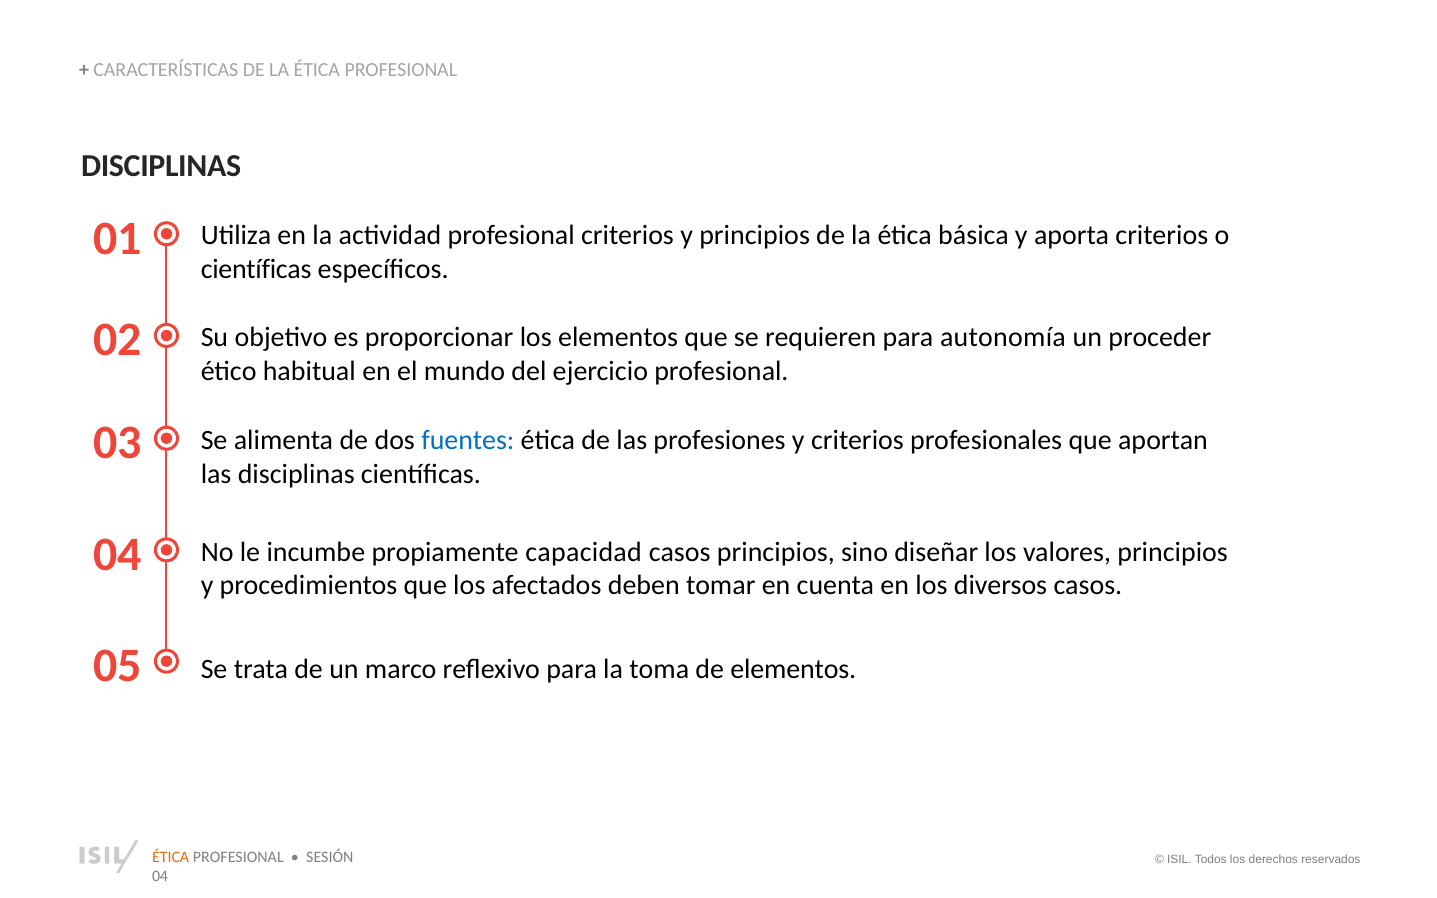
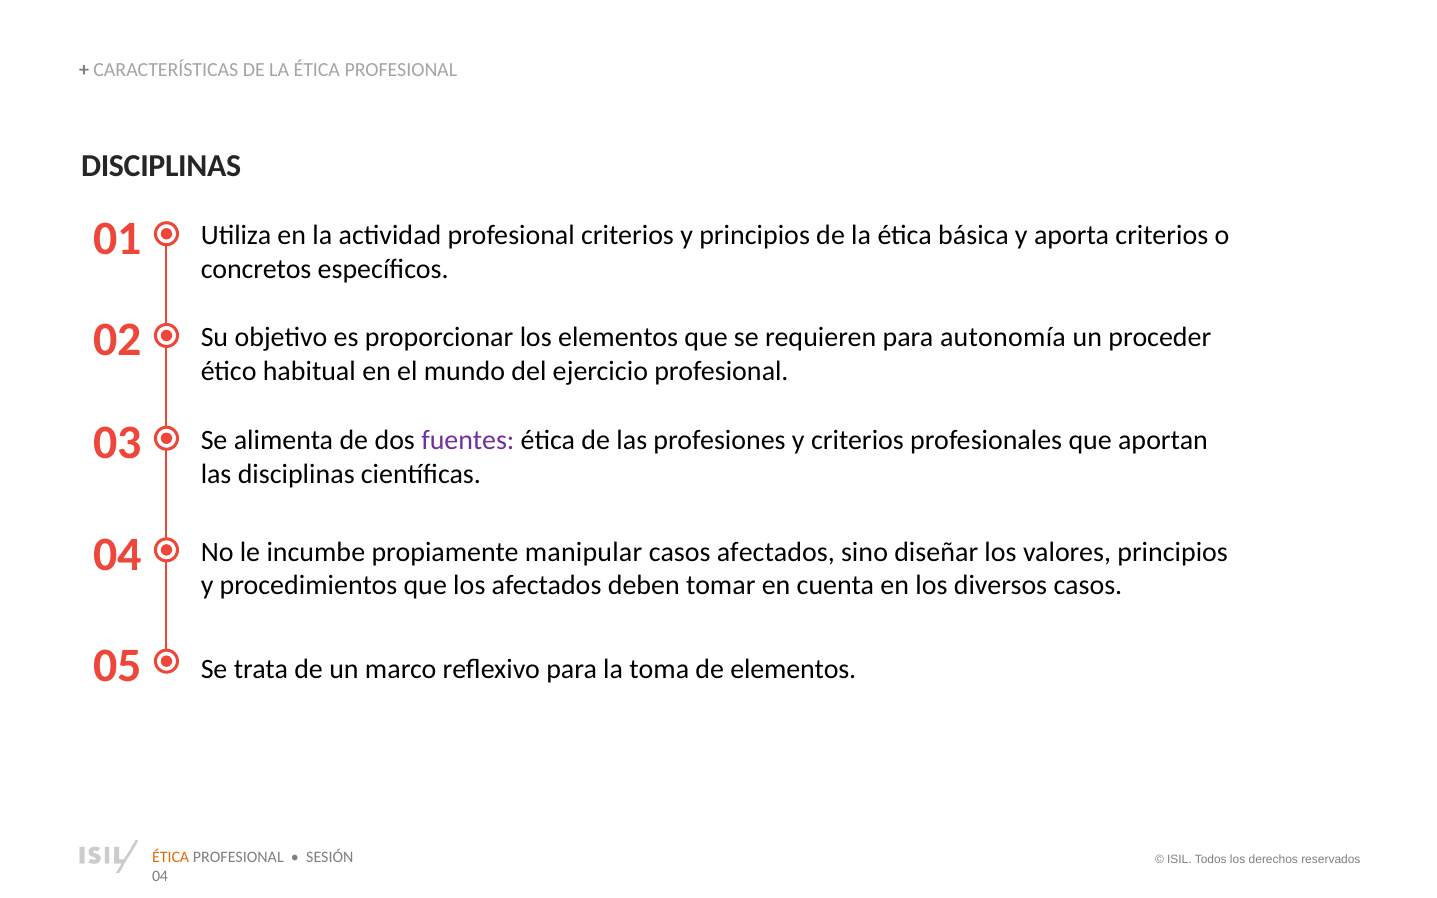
científicas: científicas -> concretos (256, 269)
fuentes colour: blue -> purple (468, 440)
capacidad: capacidad -> manipular (584, 552)
casos principios: principios -> afectados (776, 552)
